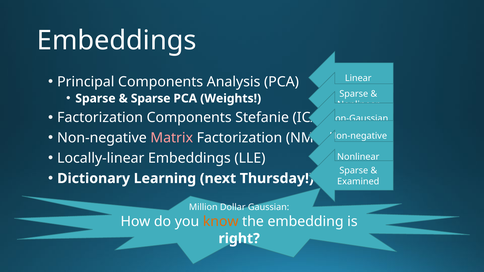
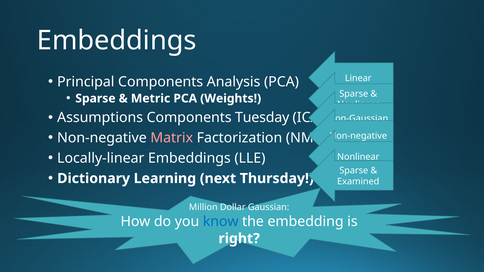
Sparse: Sparse -> Metric (151, 99)
Factorization: Factorization -> Assumptions (100, 118)
Stefanie: Stefanie -> Tuesday (262, 118)
know colour: orange -> blue (221, 222)
